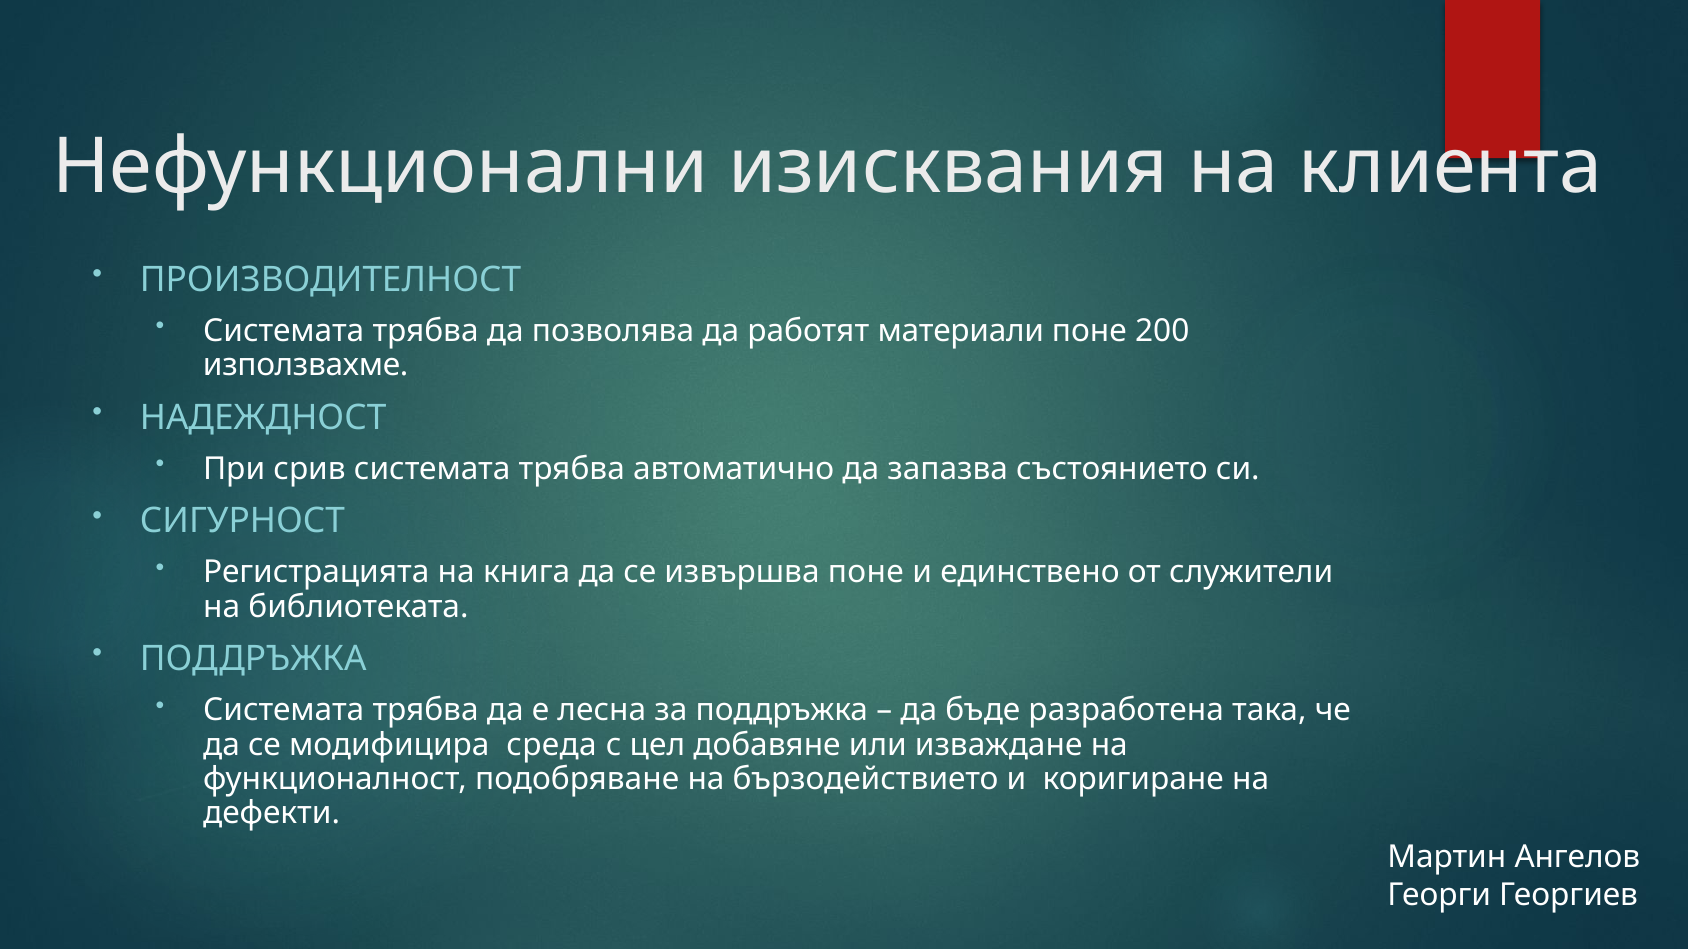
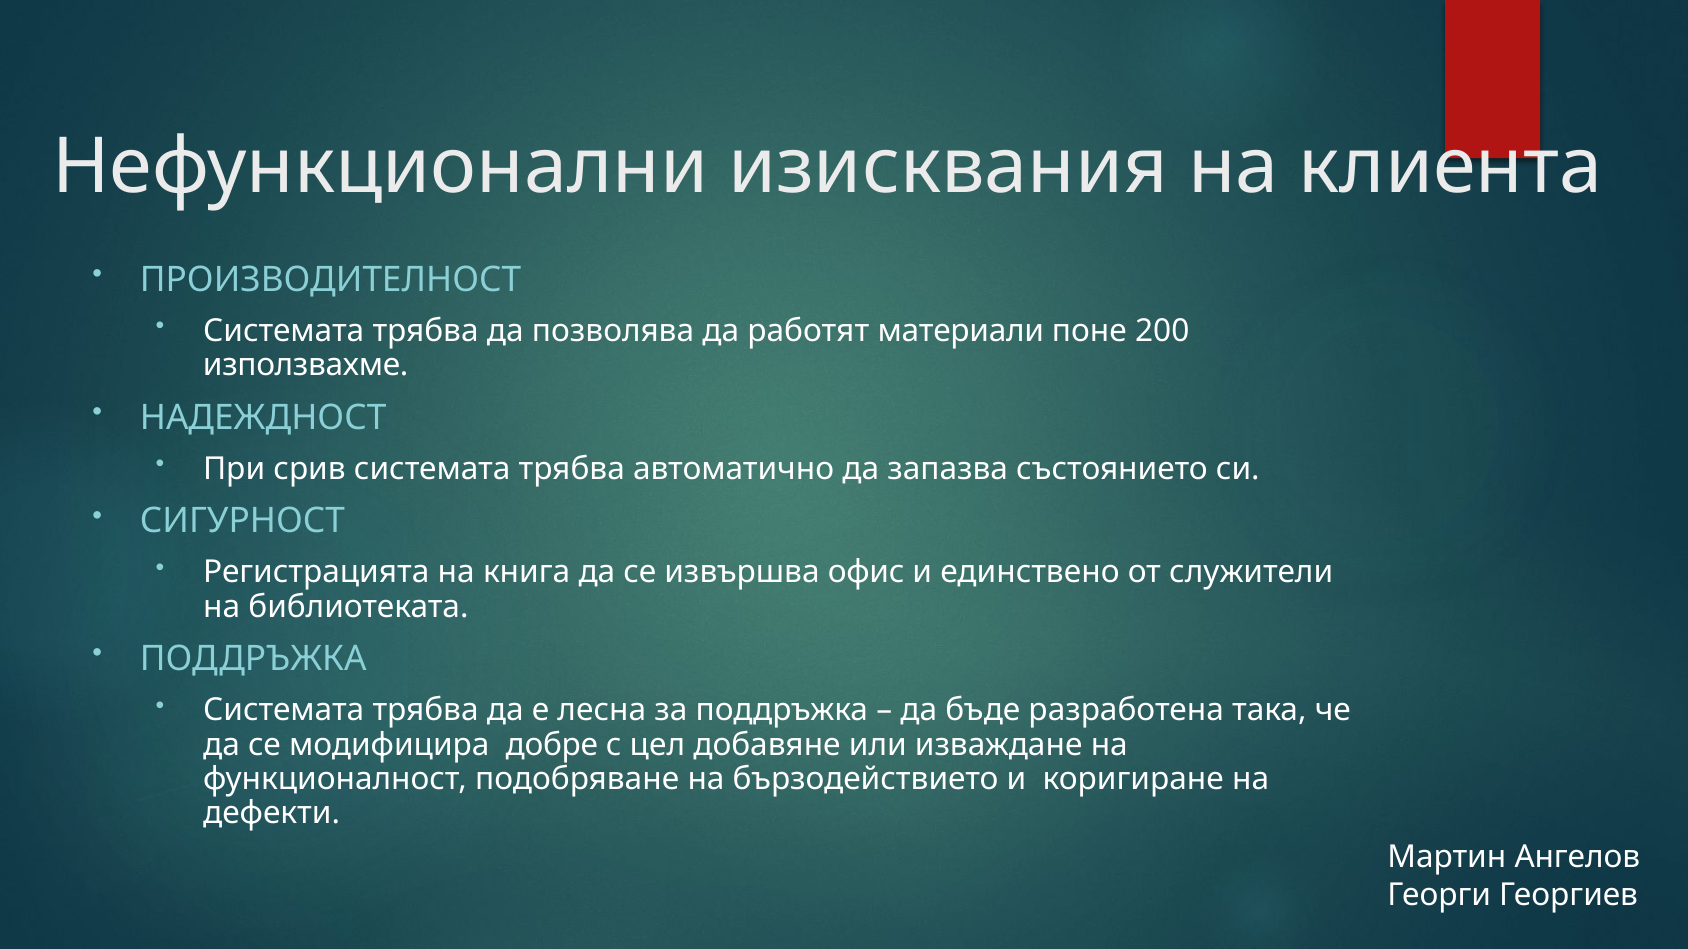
извършва поне: поне -> офис (866, 573)
среда: среда -> добре (552, 745)
